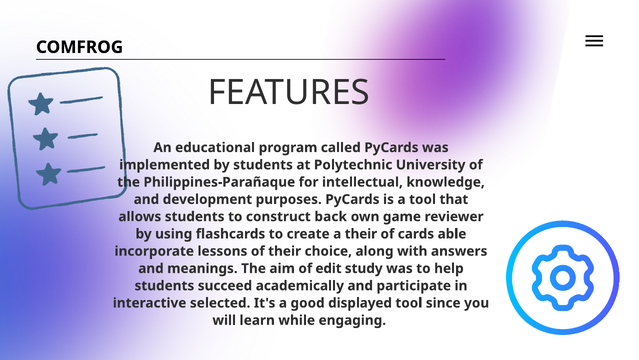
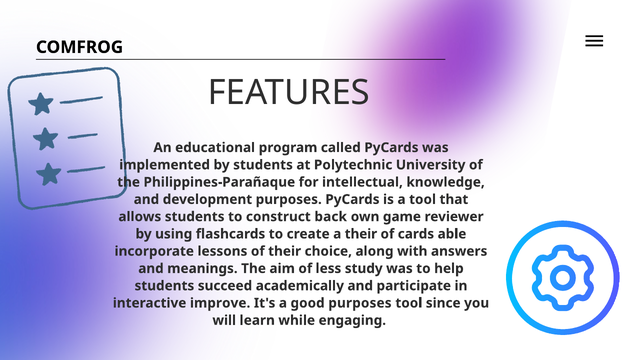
edit: edit -> less (328, 268)
selected: selected -> improve (220, 303)
good displayed: displayed -> purposes (360, 303)
